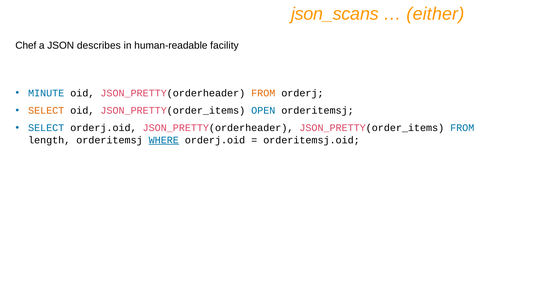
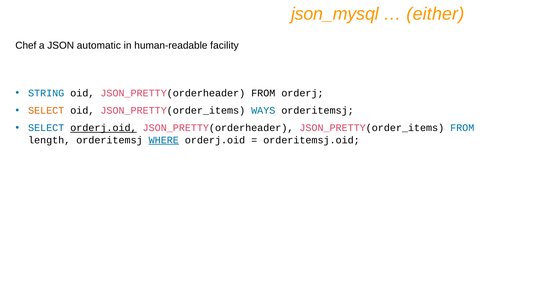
json_scans: json_scans -> json_mysql (335, 14)
describes: describes -> automatic (99, 46)
MINUTE: MINUTE -> STRING (46, 93)
FROM colour: orange -> black (263, 93)
OPEN: OPEN -> WAYS (263, 110)
orderj.oid underline: none -> present (103, 128)
